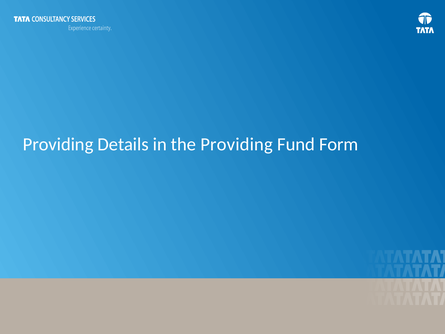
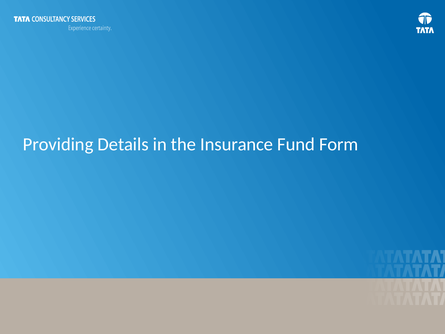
the Providing: Providing -> Insurance (237, 144)
